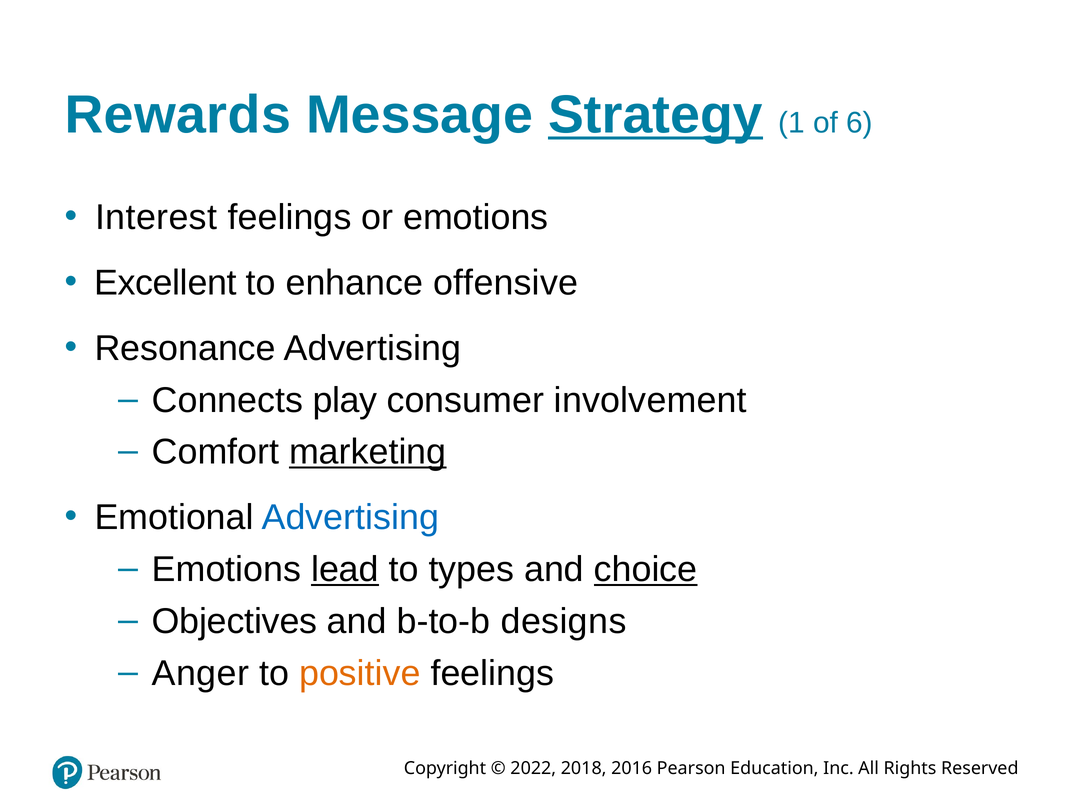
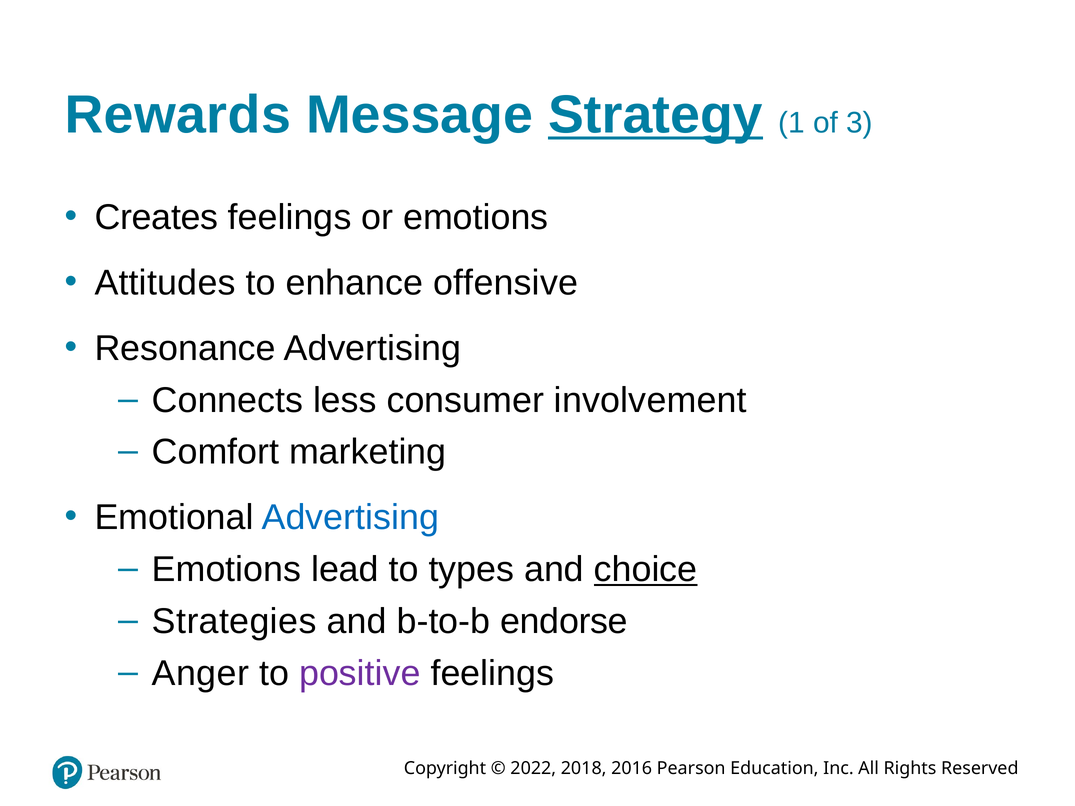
6: 6 -> 3 (860, 123)
Interest: Interest -> Creates (156, 218)
Excellent: Excellent -> Attitudes (165, 283)
play: play -> less (345, 400)
marketing underline: present -> none (368, 452)
lead underline: present -> none (345, 570)
Objectives: Objectives -> Strategies (234, 622)
designs: designs -> endorse (564, 622)
positive colour: orange -> purple (360, 674)
